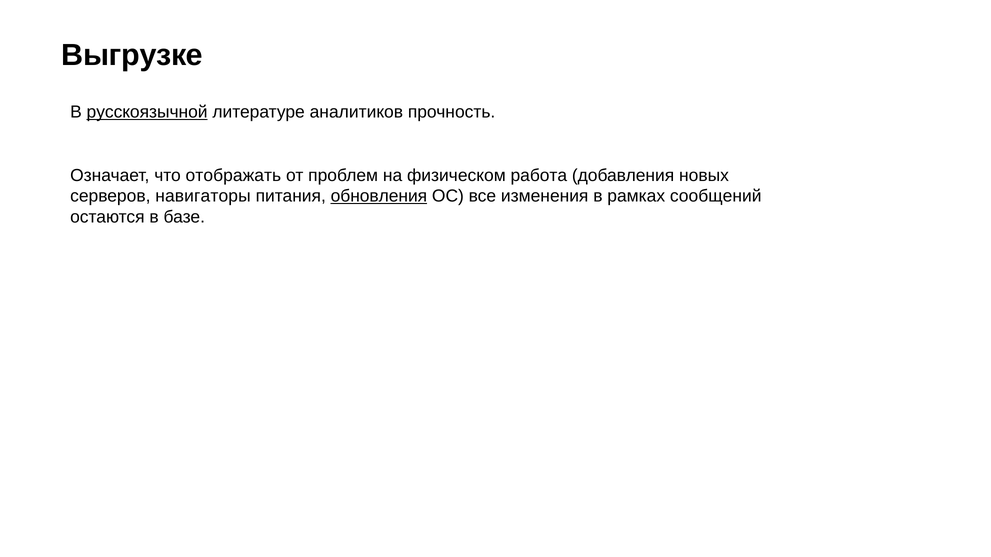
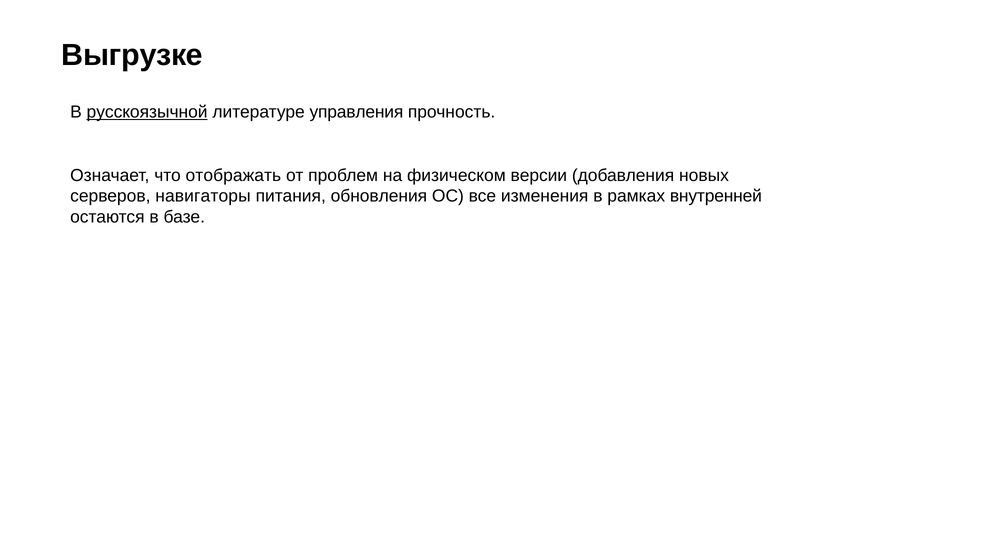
аналитиков: аналитиков -> управления (356, 112)
работа: работа -> версии (539, 175)
обновления underline: present -> none (379, 196)
сообщений: сообщений -> внутренней (716, 196)
